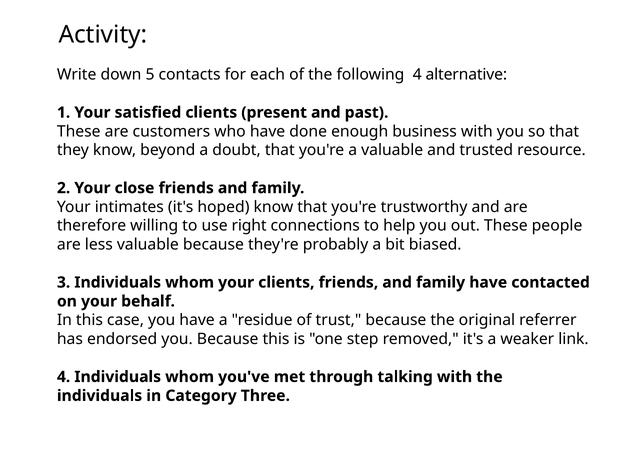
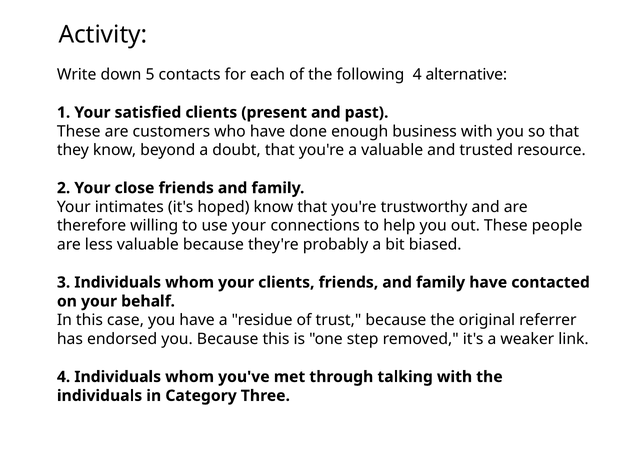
use right: right -> your (249, 226)
